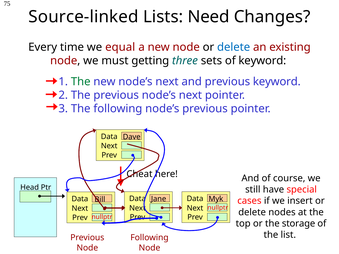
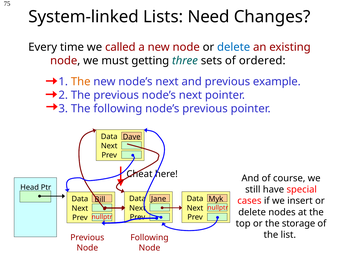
Source-linked: Source-linked -> System-linked (84, 17)
equal: equal -> called (120, 47)
of keyword: keyword -> ordered (262, 61)
The colour: green -> orange (81, 82)
previous keyword: keyword -> example (277, 82)
